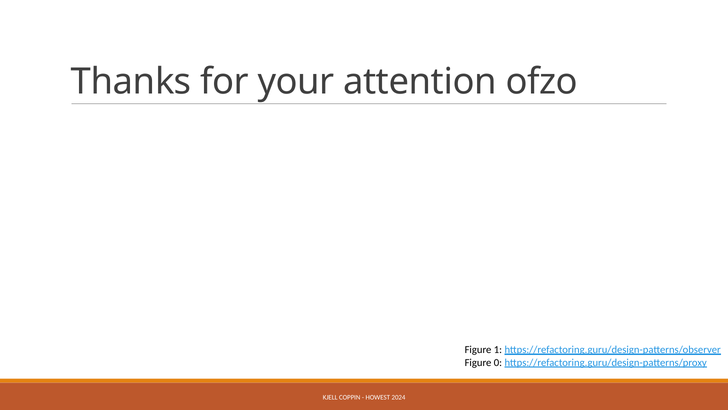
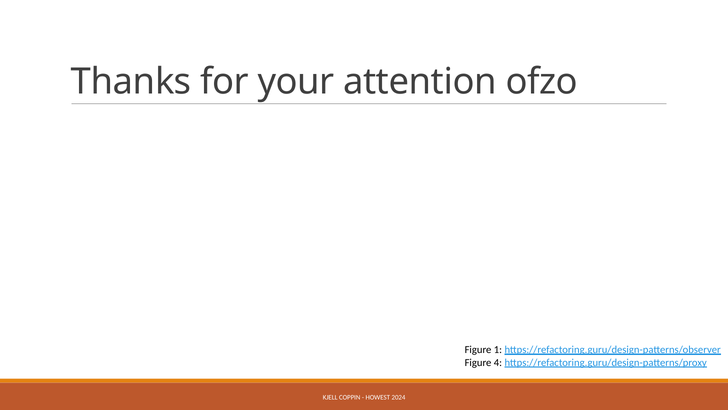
0: 0 -> 4 (498, 362)
